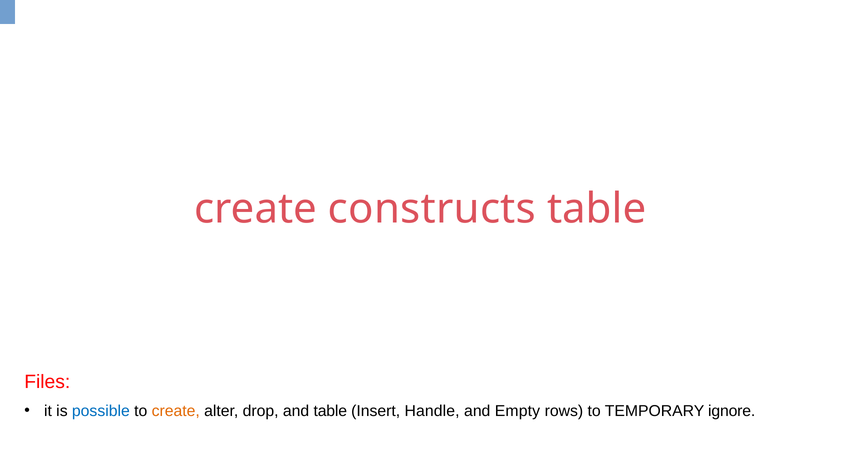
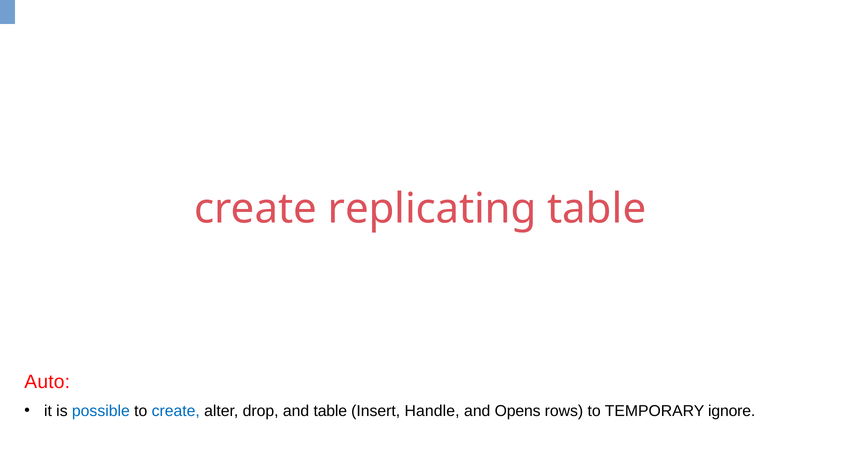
constructs: constructs -> replicating (432, 209)
Files: Files -> Auto (47, 382)
create colour: orange -> blue (176, 411)
Empty: Empty -> Opens (518, 411)
